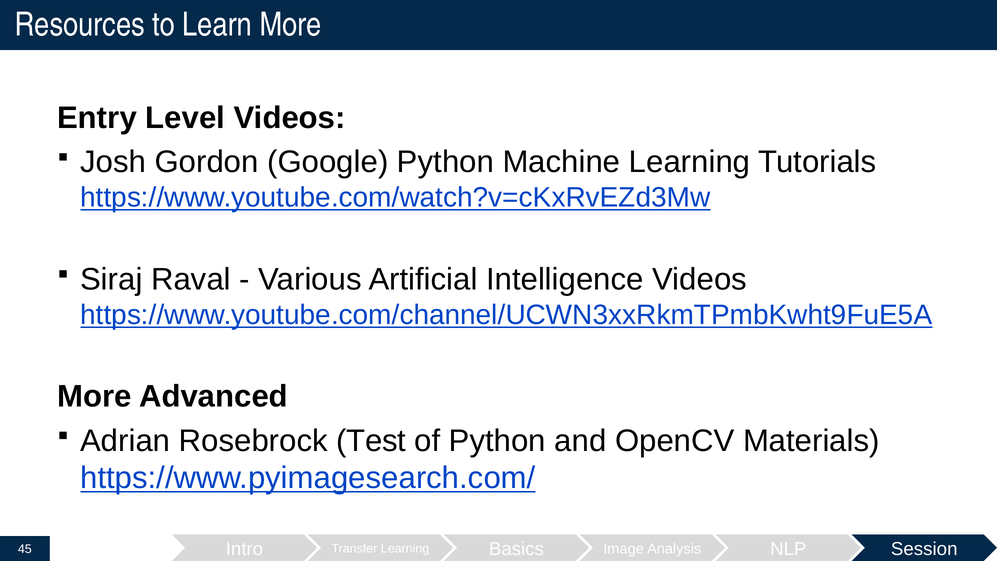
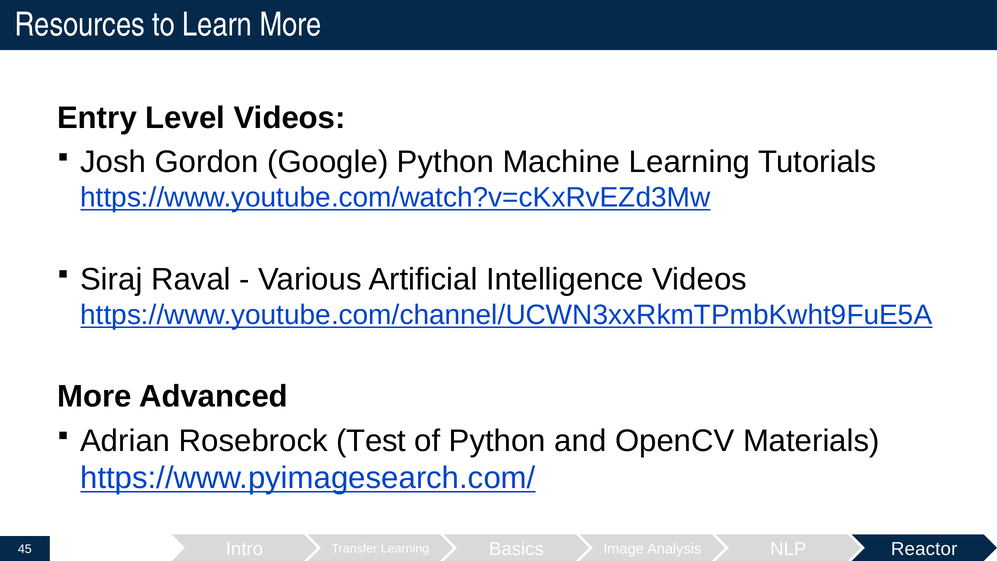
Session: Session -> Reactor (924, 549)
